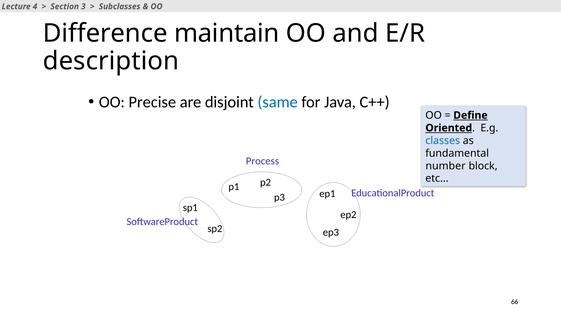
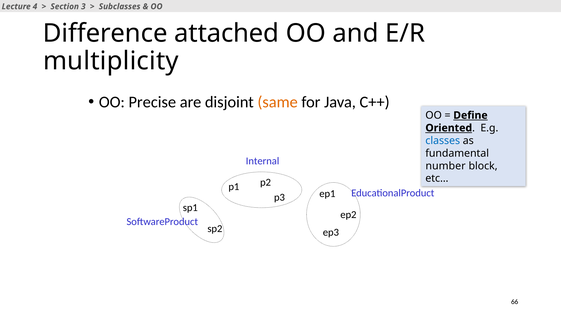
maintain: maintain -> attached (227, 33)
description: description -> multiplicity (111, 61)
same colour: blue -> orange (278, 102)
Process: Process -> Internal (263, 161)
